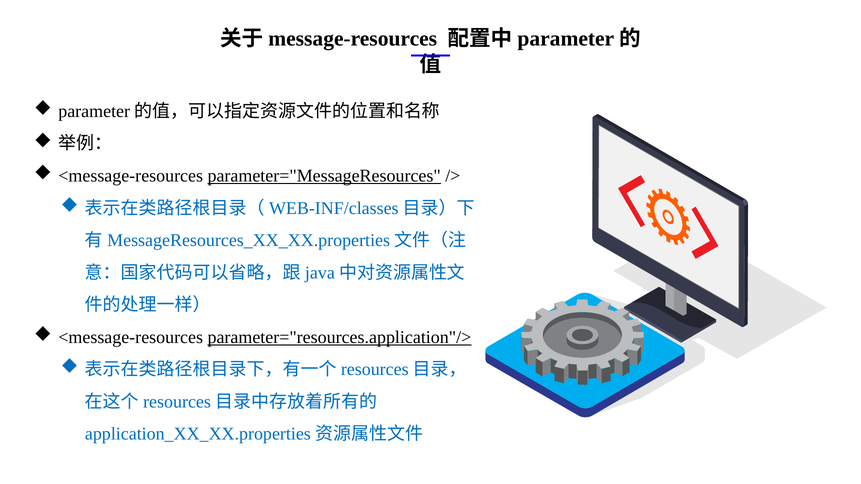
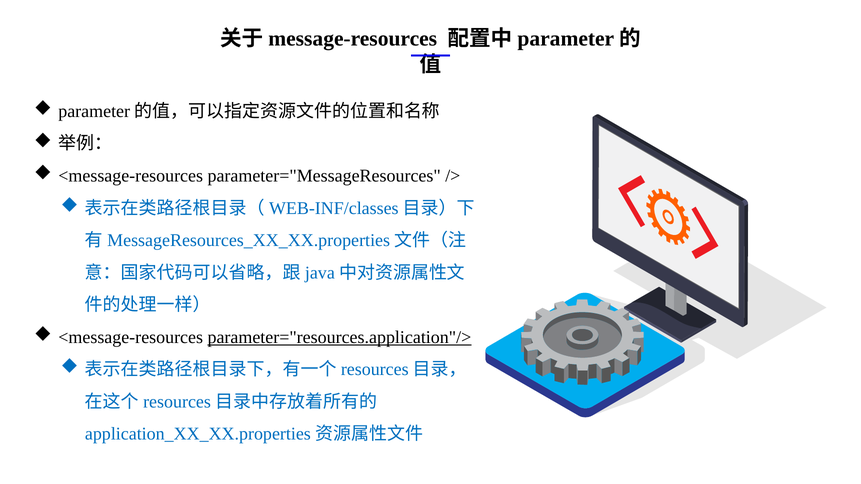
parameter="MessageResources underline: present -> none (324, 176)
